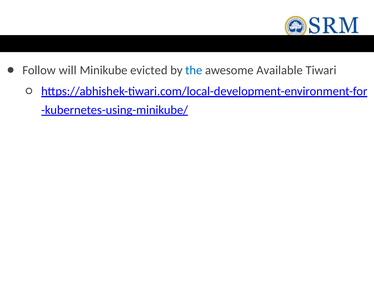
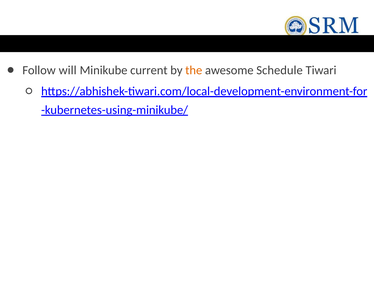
evicted: evicted -> current (149, 70)
the colour: blue -> orange (194, 70)
Available: Available -> Schedule (280, 70)
